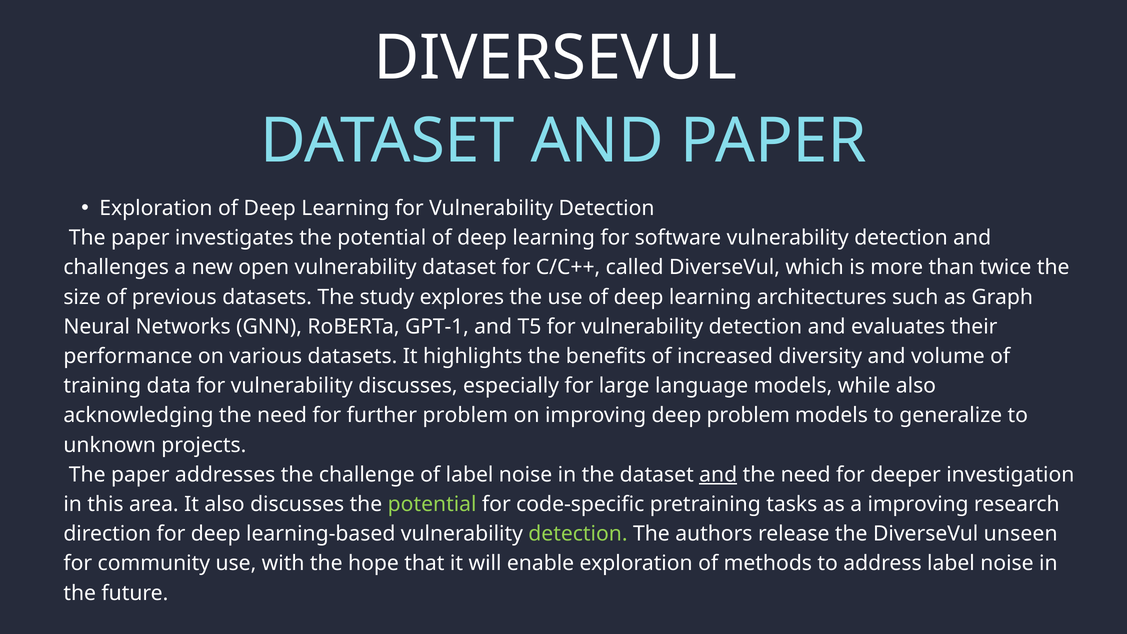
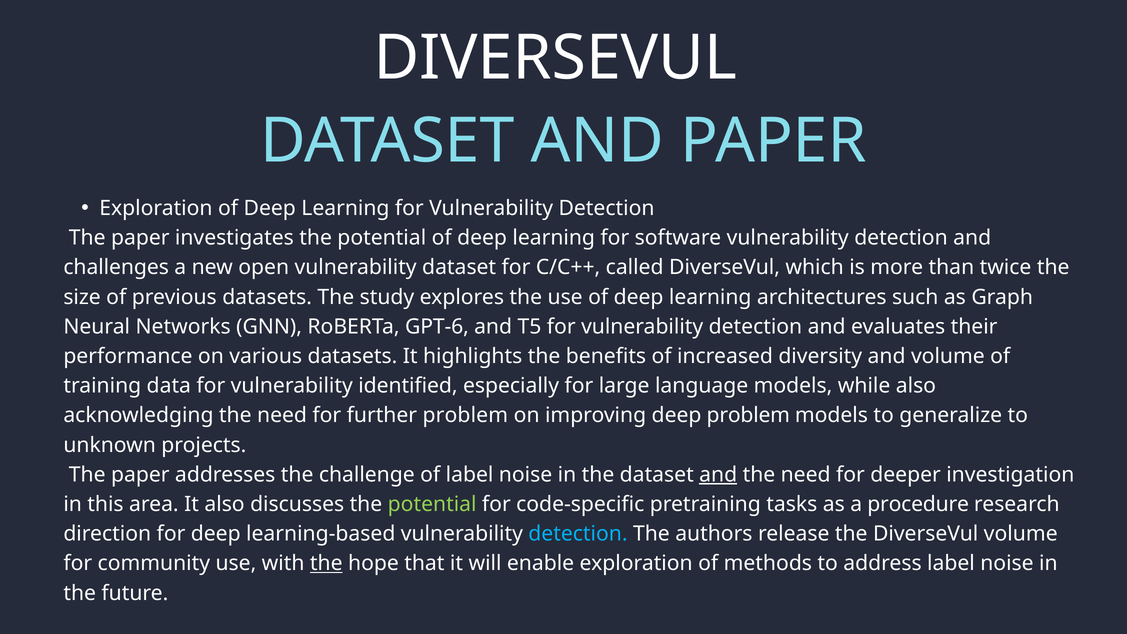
GPT-1: GPT-1 -> GPT-6 (437, 327)
vulnerability discusses: discusses -> identified (408, 386)
a improving: improving -> procedure (918, 504)
detection colour: light green -> light blue (578, 534)
DiverseVul unseen: unseen -> volume (1021, 534)
the underline: none -> present (326, 563)
